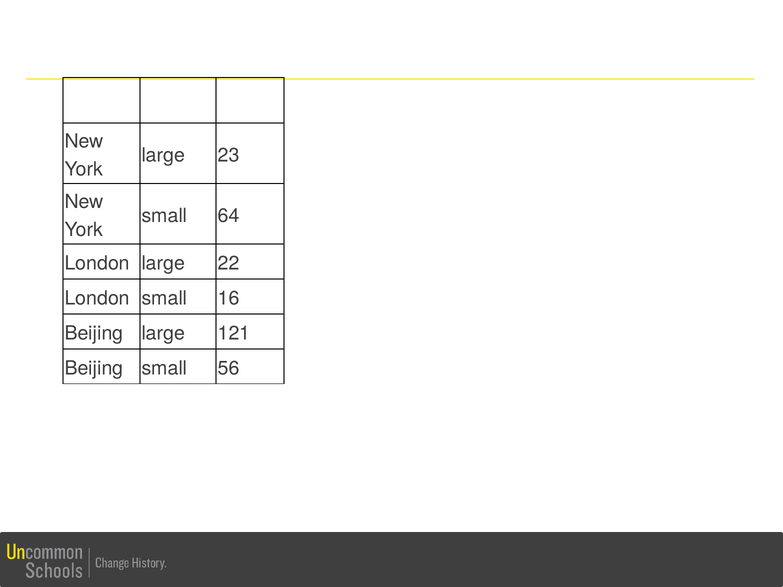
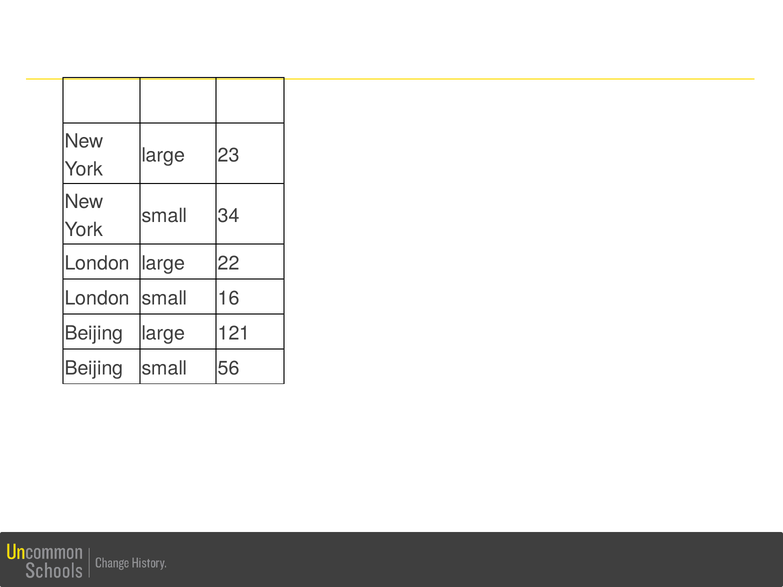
64: 64 -> 34 (229, 216)
